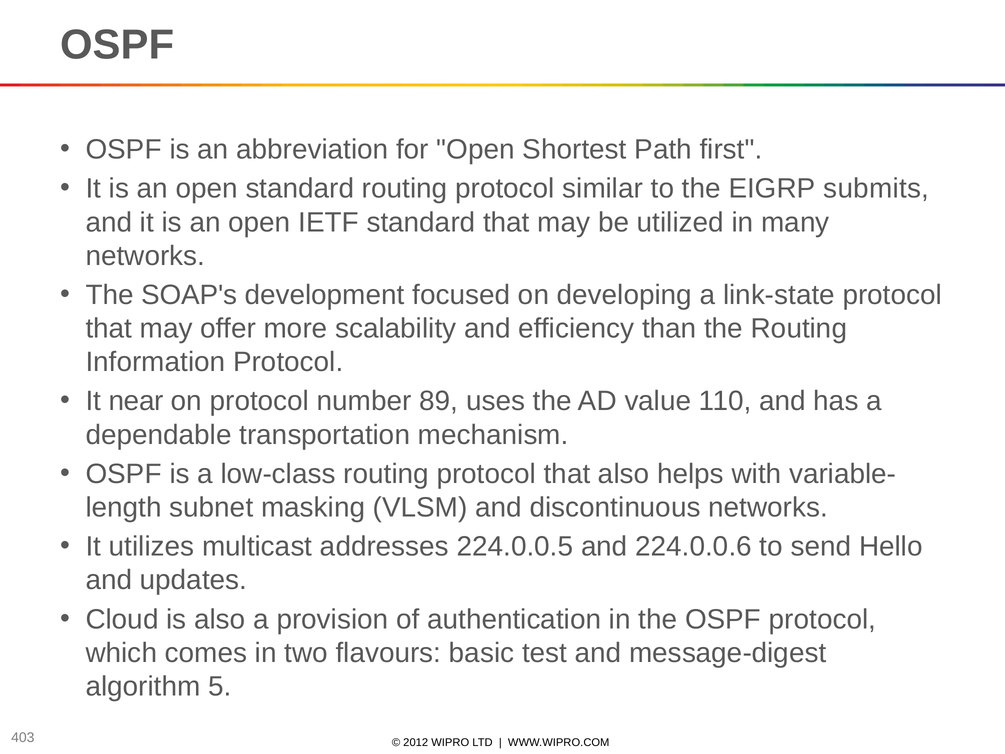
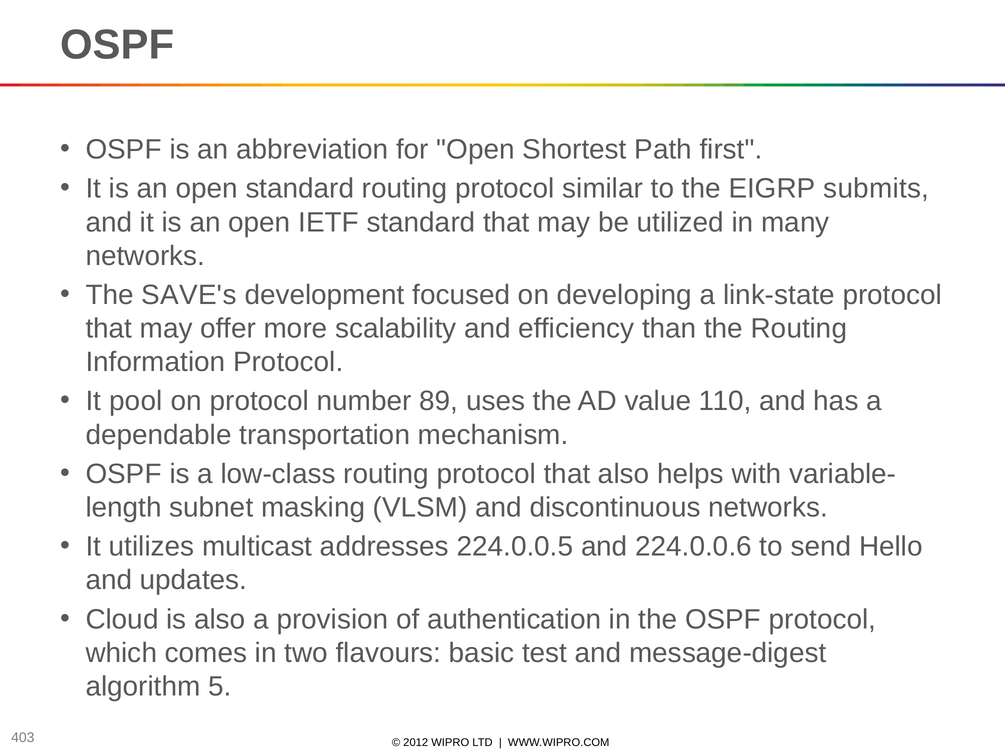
SOAP's: SOAP's -> SAVE's (189, 295)
near: near -> pool (136, 401)
